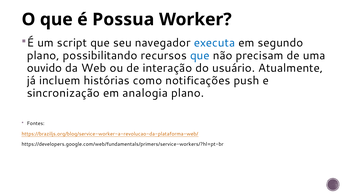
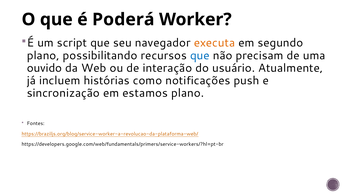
Possua: Possua -> Poderá (123, 20)
executa colour: blue -> orange (214, 43)
analogia: analogia -> estamos (145, 93)
